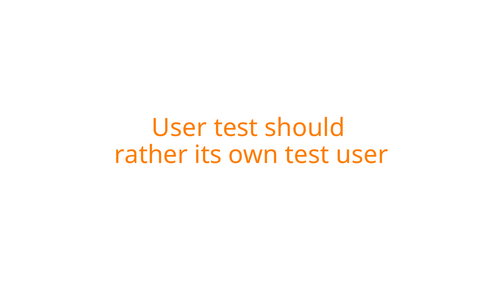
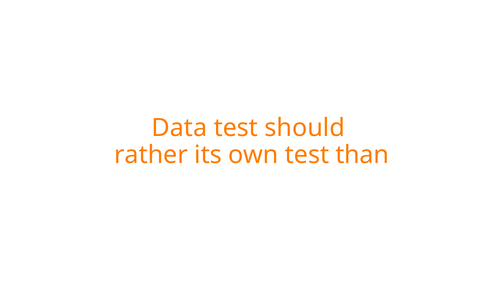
User: User -> Data (179, 128)
test user: user -> than (362, 155)
